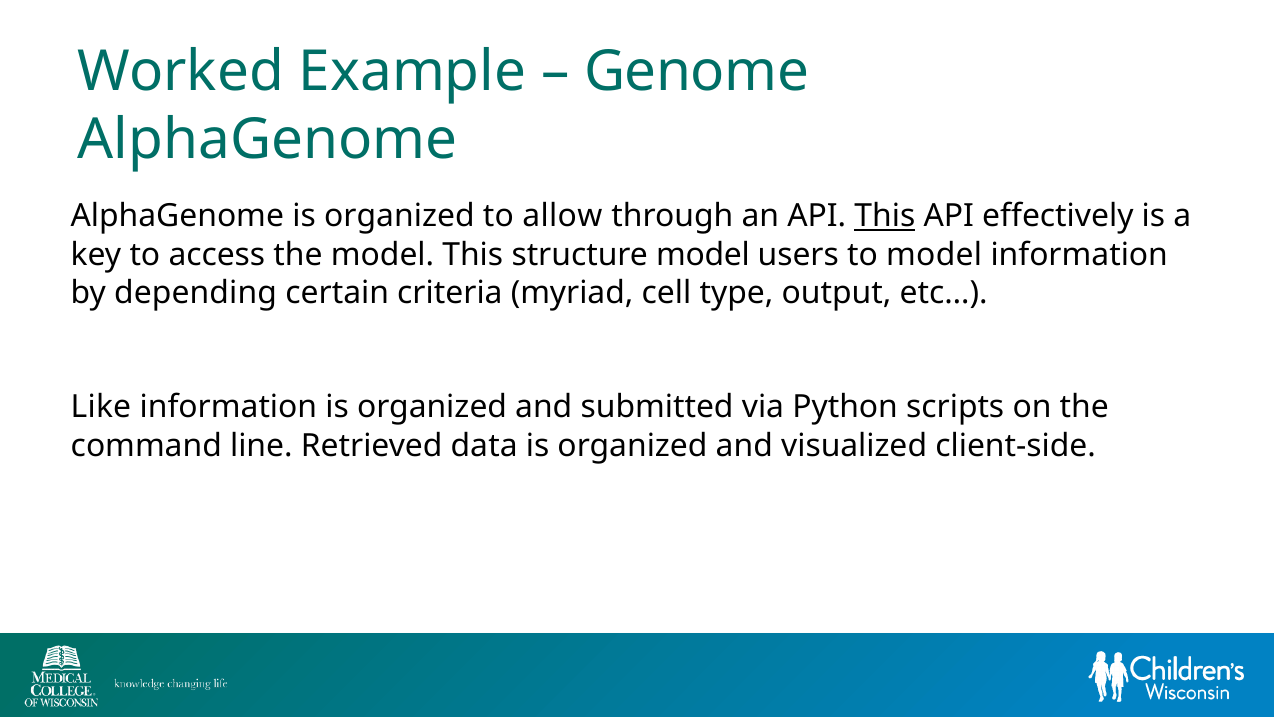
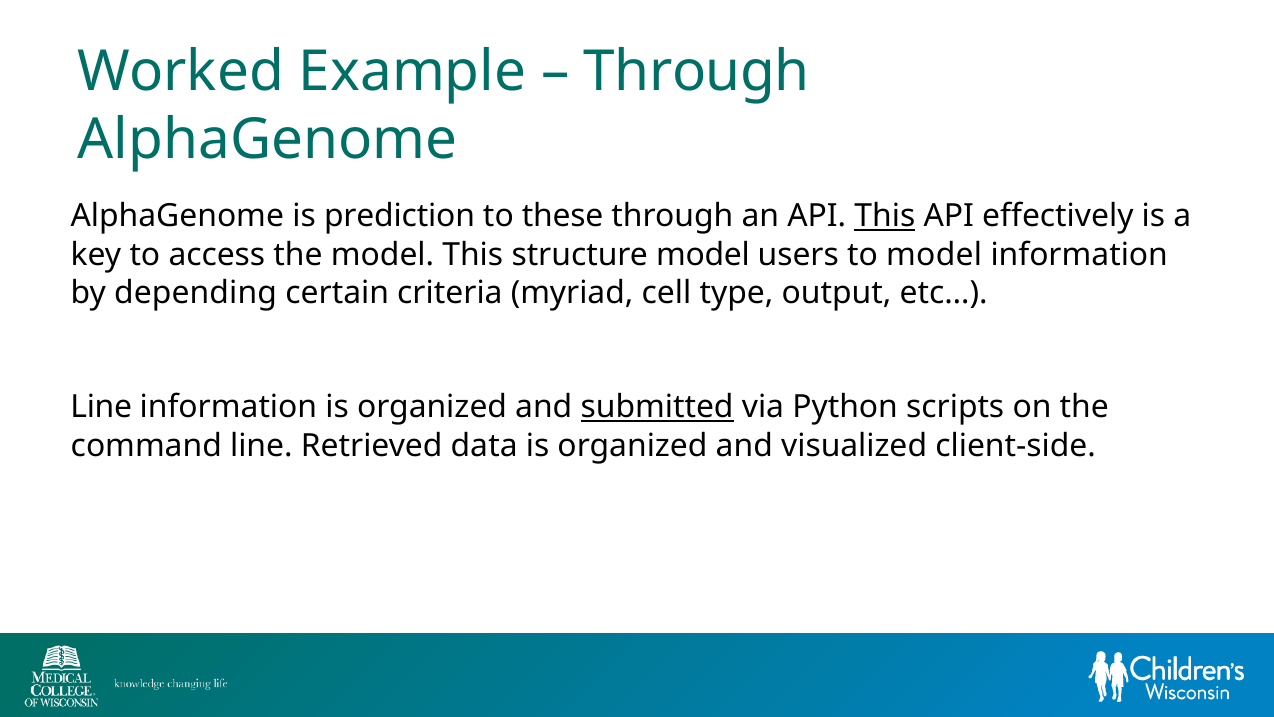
Genome: Genome -> Through (697, 71)
AlphaGenome is organized: organized -> prediction (400, 216)
allow: allow -> these (563, 216)
Like: Like -> Line (101, 407)
submitted underline: none -> present (657, 407)
